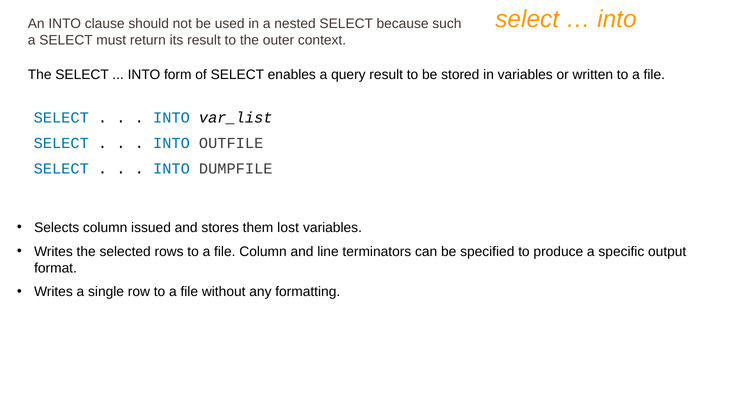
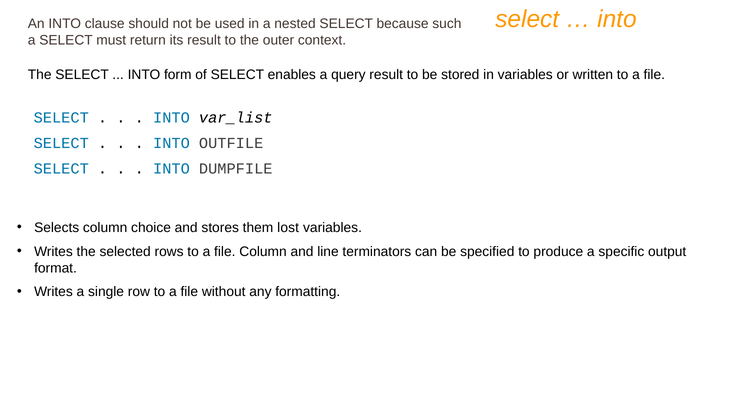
issued: issued -> choice (151, 228)
